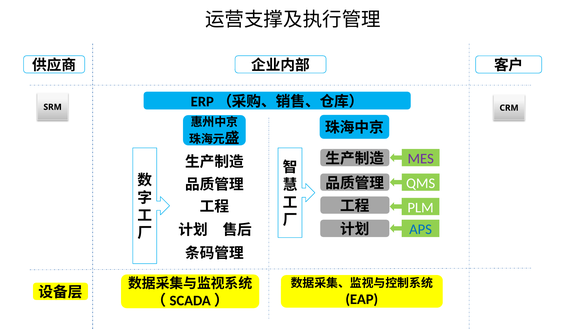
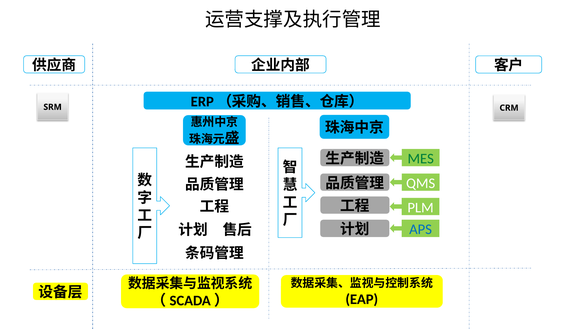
MES colour: purple -> green (421, 159)
